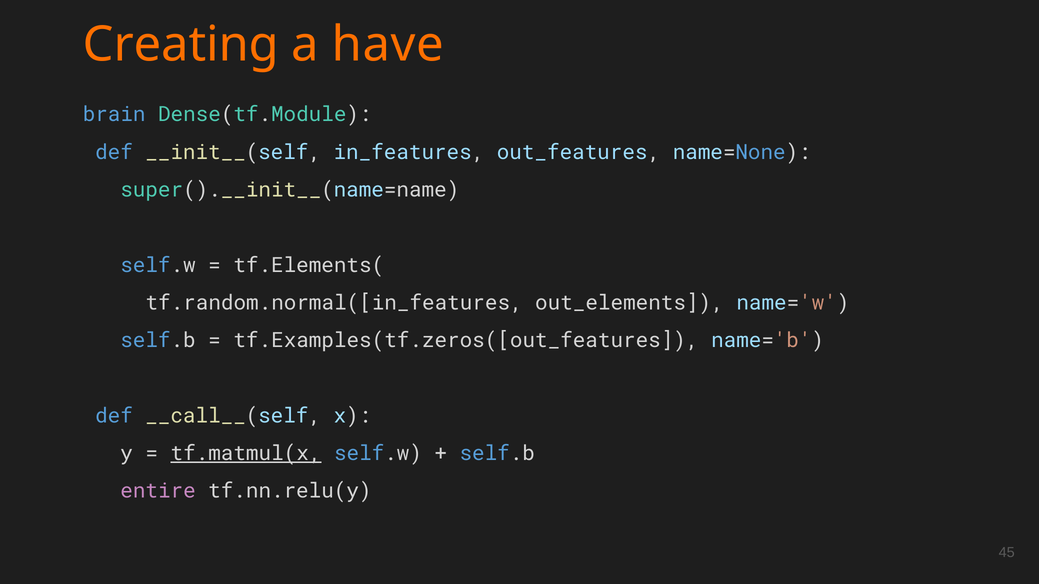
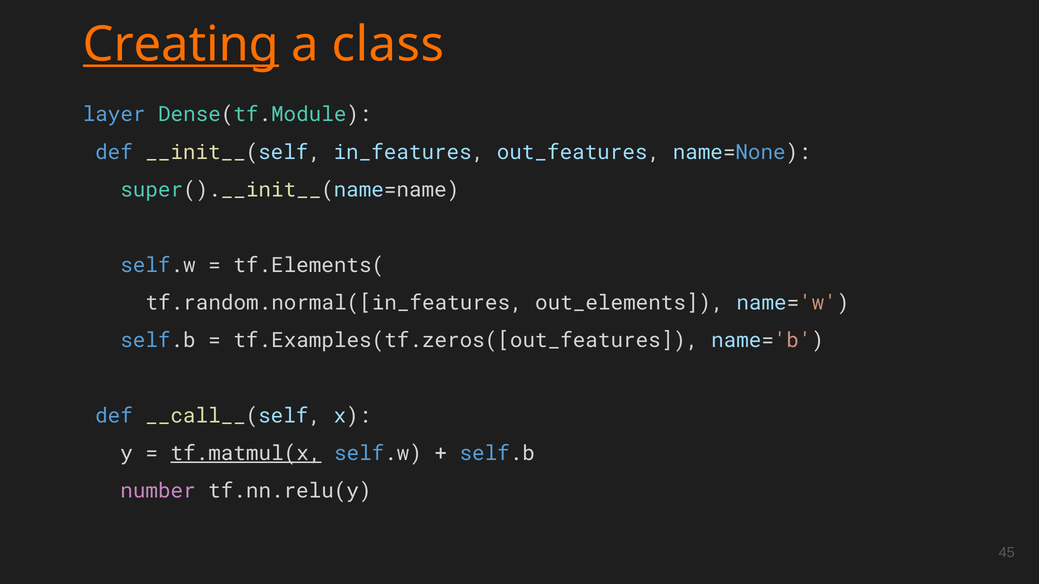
Creating underline: none -> present (181, 45)
have: have -> class (388, 45)
brain: brain -> layer (114, 115)
entire: entire -> number (158, 491)
